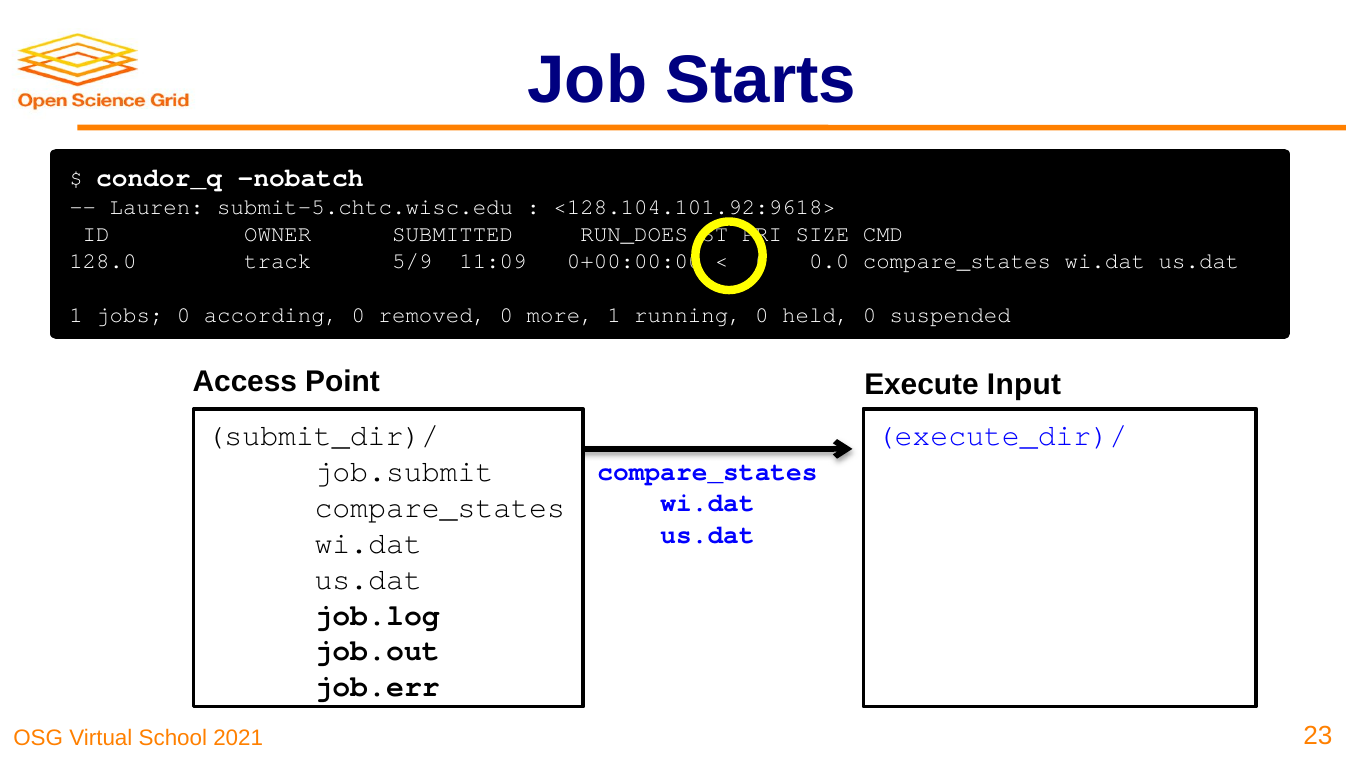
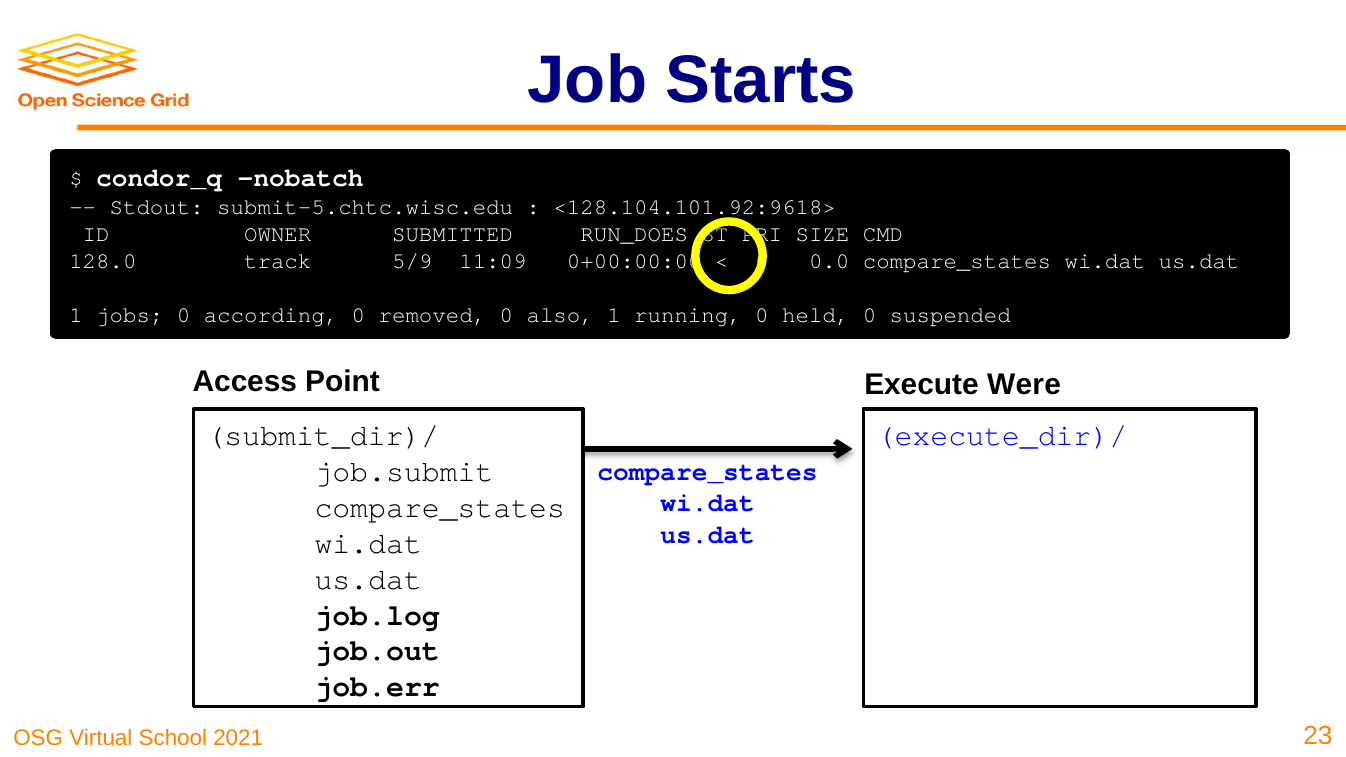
Lauren: Lauren -> Stdout (157, 207)
more: more -> also (560, 315)
Input: Input -> Were (1024, 385)
